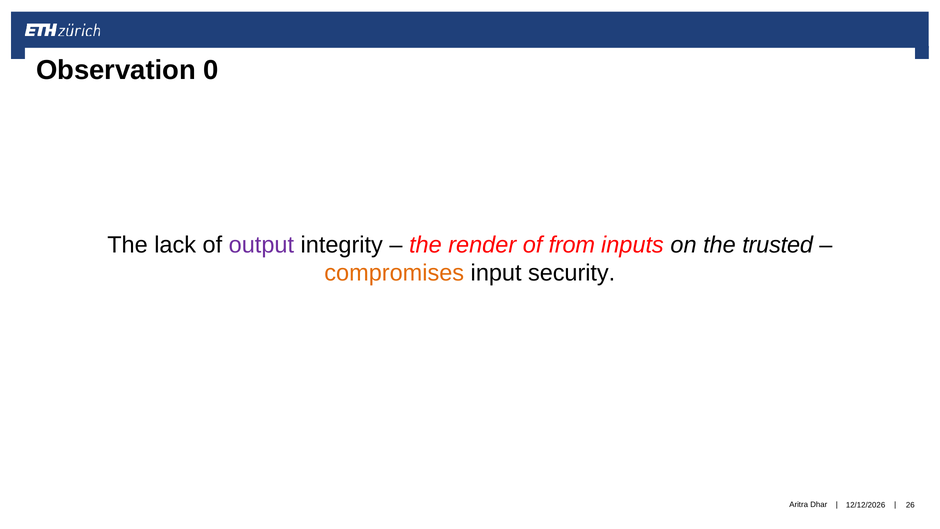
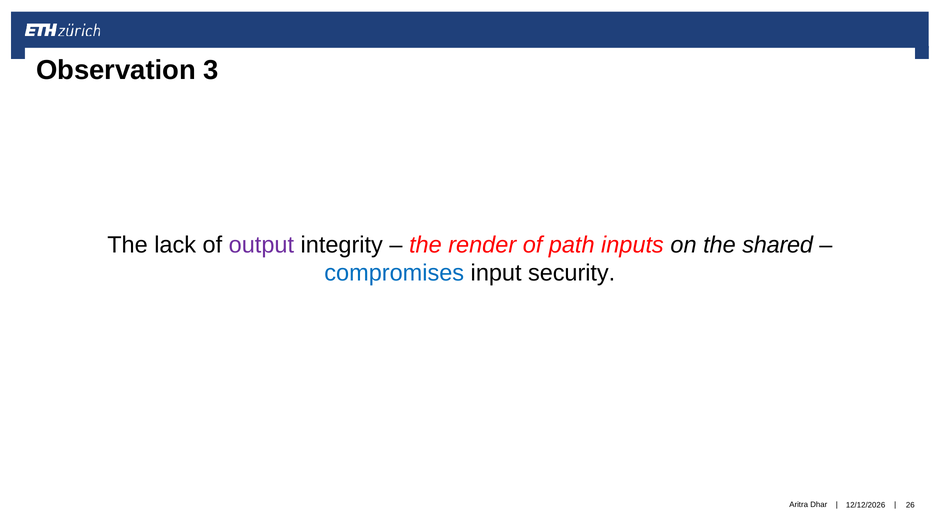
0: 0 -> 3 (211, 70)
from: from -> path (572, 245)
trusted: trusted -> shared (778, 245)
compromises colour: orange -> blue (394, 273)
